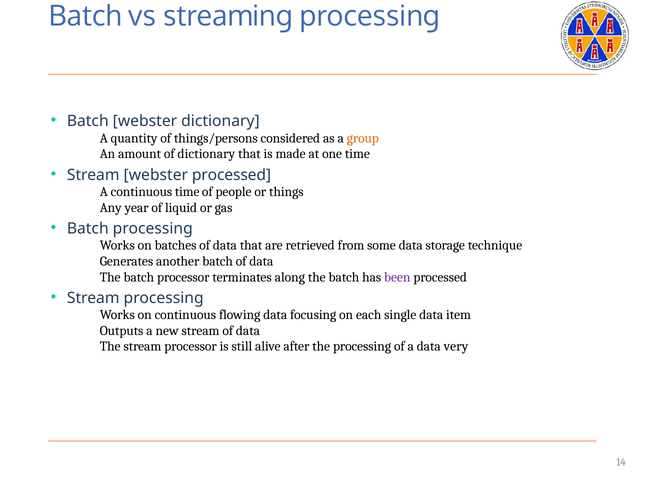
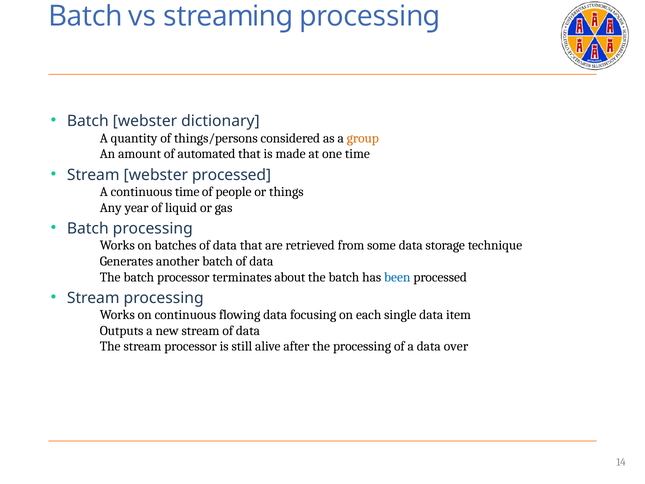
of dictionary: dictionary -> automated (206, 154)
along: along -> about (290, 277)
been colour: purple -> blue (397, 277)
very: very -> over (456, 346)
